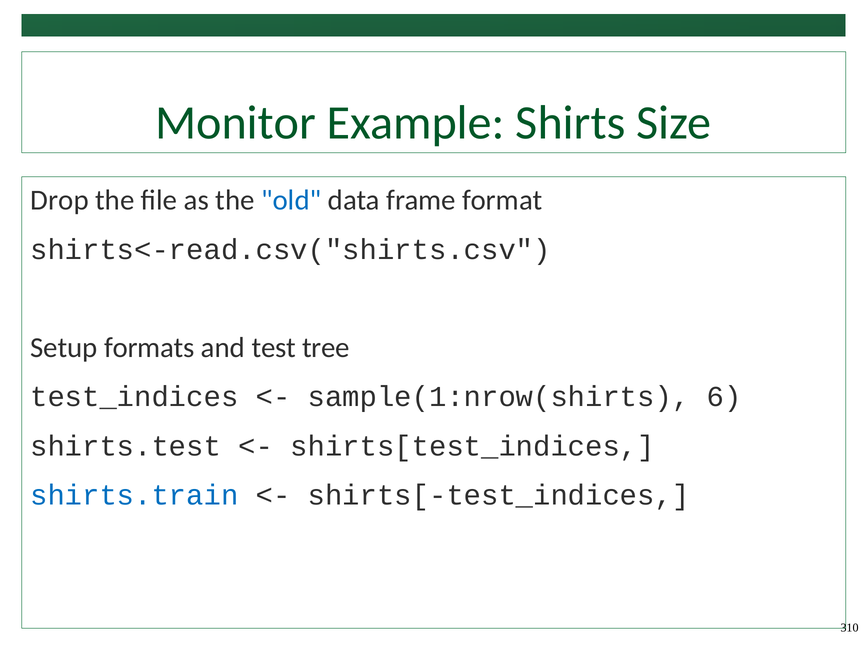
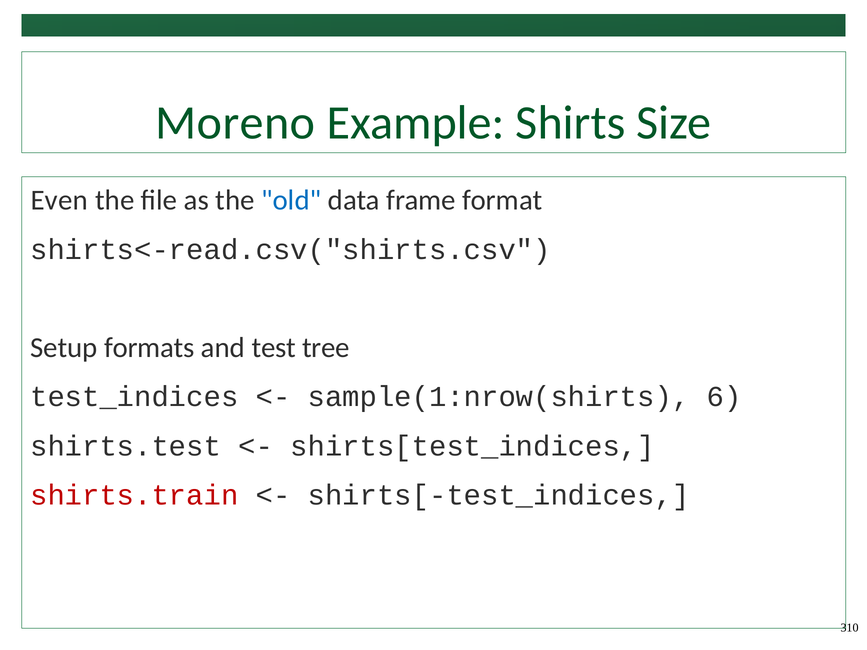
Monitor: Monitor -> Moreno (235, 123)
Drop: Drop -> Even (59, 200)
shirts.train colour: blue -> red (134, 495)
